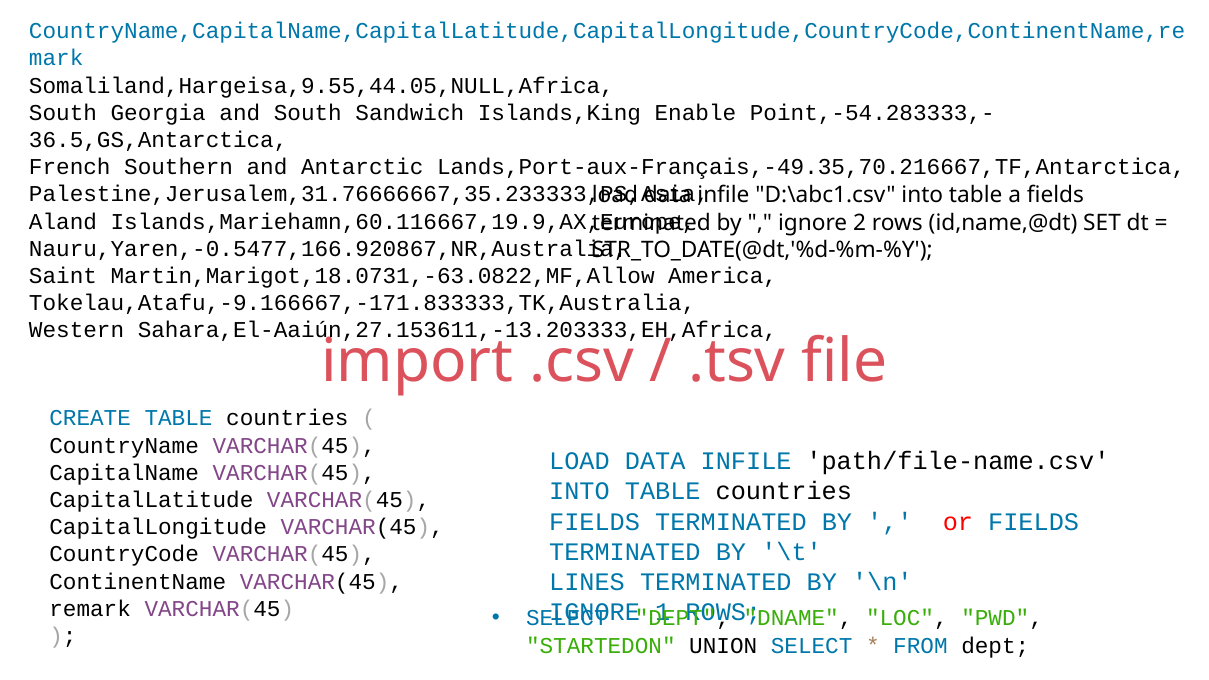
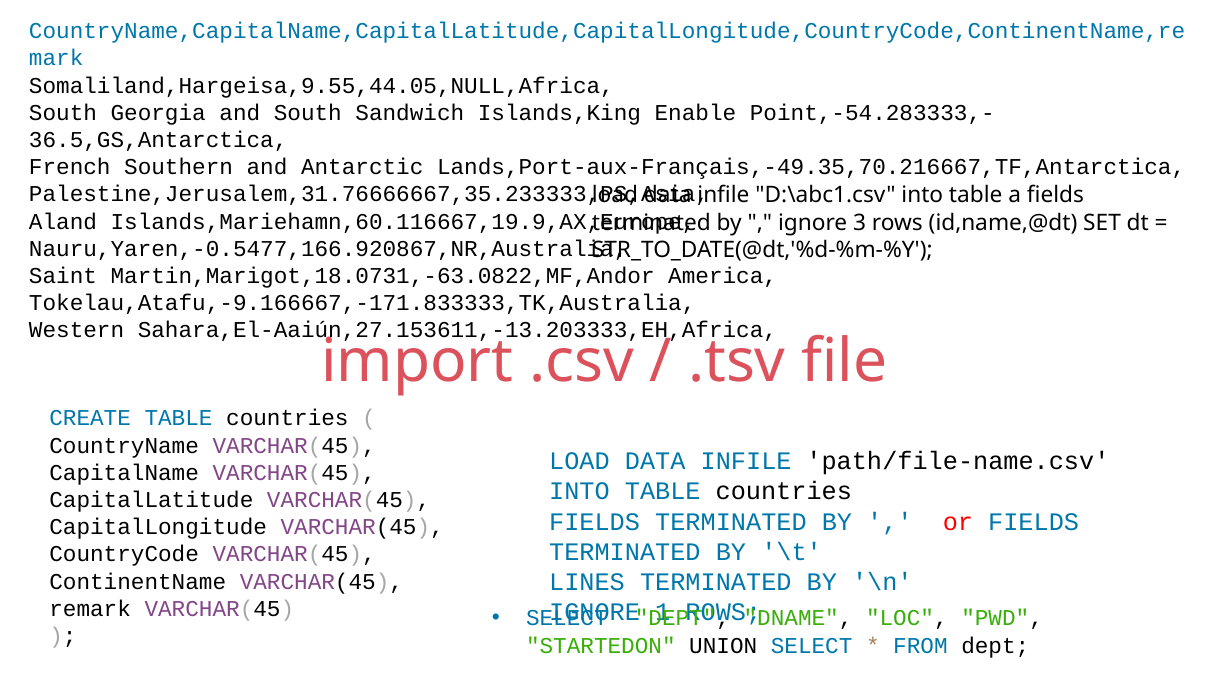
2: 2 -> 3 (860, 223)
Martin,Marigot,18.0731,-63.0822,MF,Allow: Martin,Marigot,18.0731,-63.0822,MF,Allow -> Martin,Marigot,18.0731,-63.0822,MF,Andor (383, 276)
